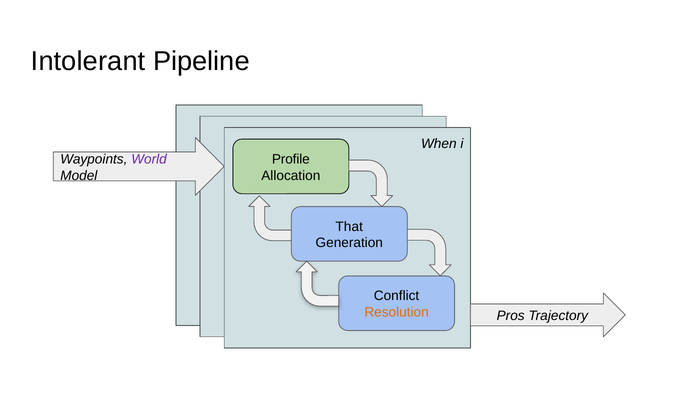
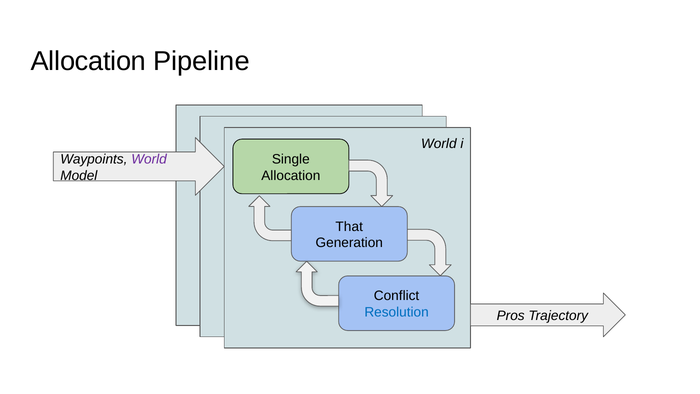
Intolerant: Intolerant -> Allocation (88, 61)
When: When -> World (439, 144)
Profile: Profile -> Single (291, 159)
Resolution colour: orange -> blue (397, 312)
